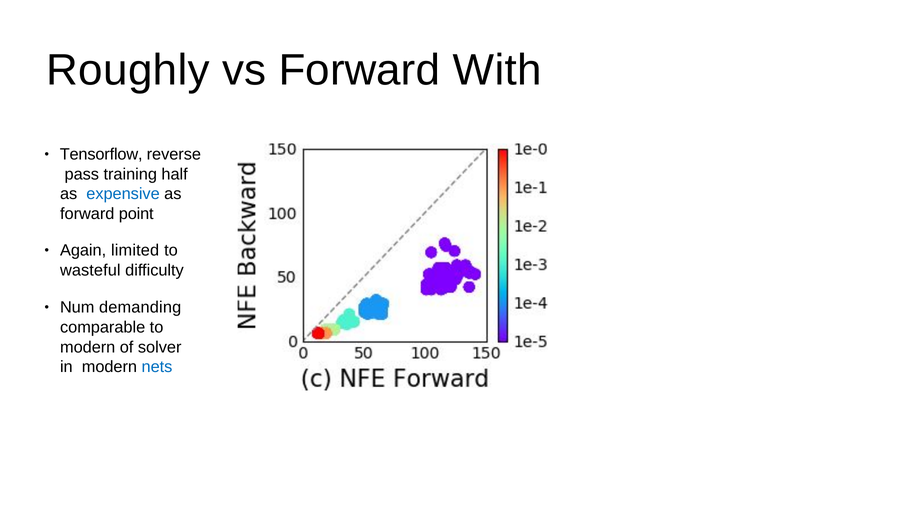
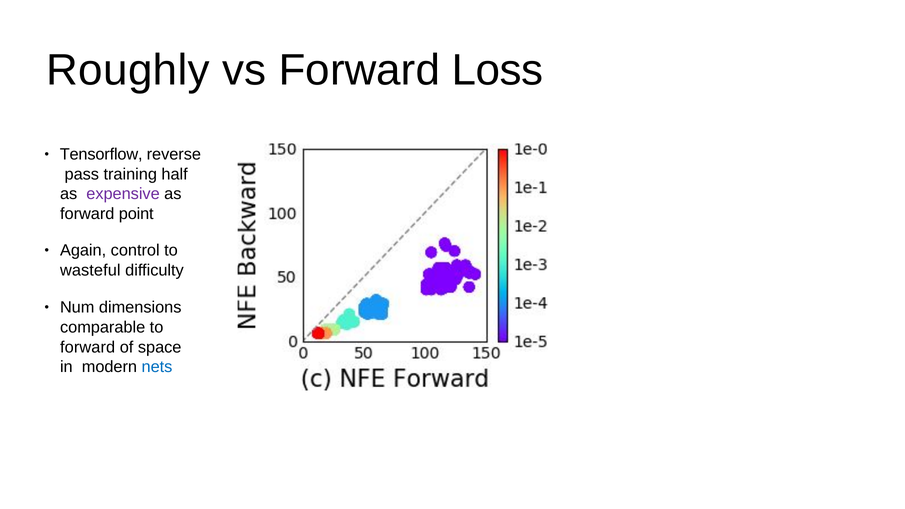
With: With -> Loss (498, 70)
expensive colour: blue -> purple (123, 194)
limited: limited -> control (135, 250)
demanding: demanding -> dimensions (140, 308)
modern: modern -> forward (88, 347)
solver: solver -> space (160, 347)
